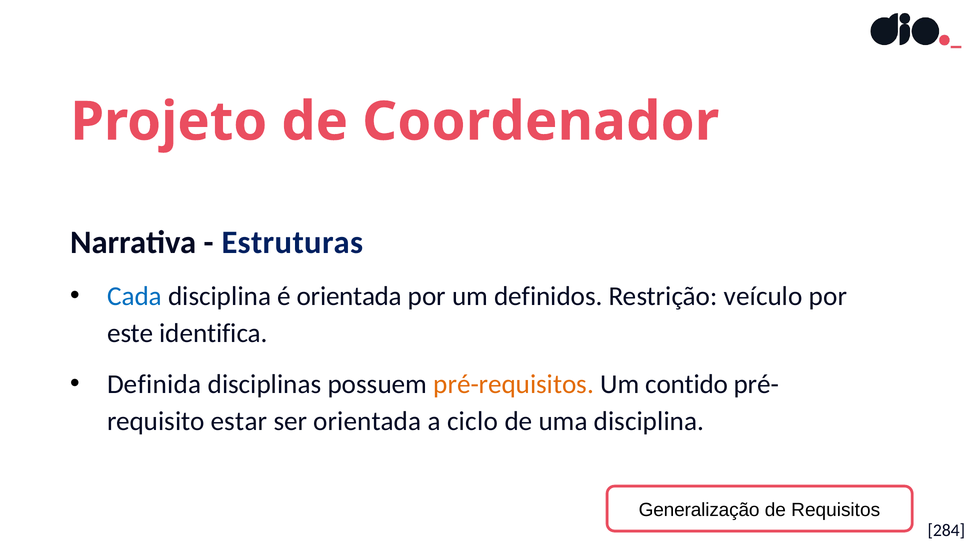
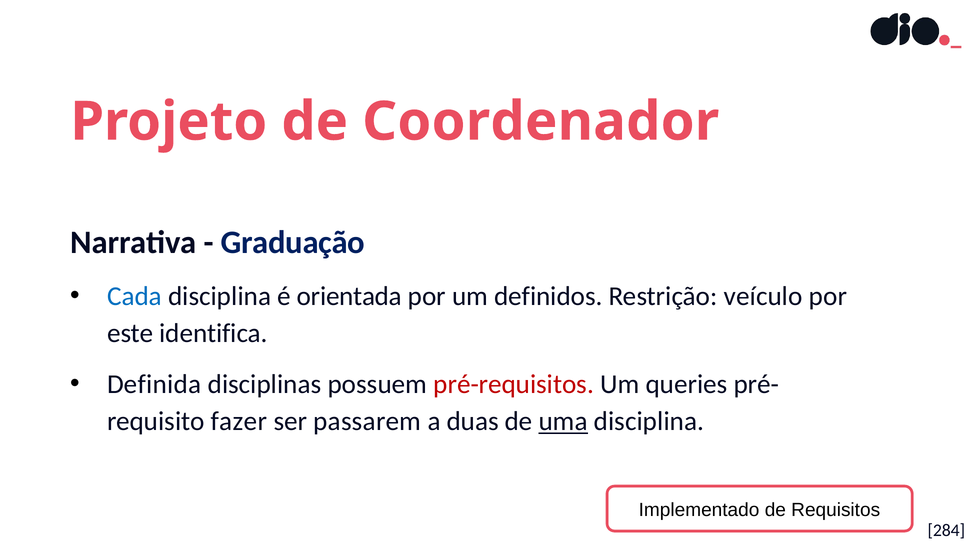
Estruturas: Estruturas -> Graduação (293, 242)
pré-requisitos colour: orange -> red (514, 384)
contido: contido -> queries (687, 384)
estar: estar -> fazer (239, 421)
ser orientada: orientada -> passarem (367, 421)
ciclo: ciclo -> duas (473, 421)
uma underline: none -> present (563, 421)
Generalização: Generalização -> Implementado (699, 510)
